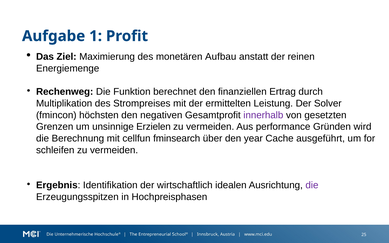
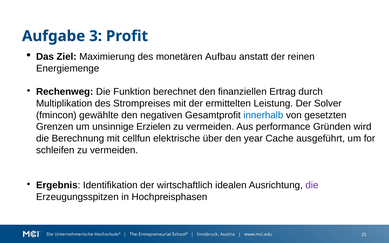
1: 1 -> 3 (96, 36)
höchsten: höchsten -> gewählte (99, 115)
innerhalb colour: purple -> blue (263, 115)
fminsearch: fminsearch -> elektrische (177, 138)
